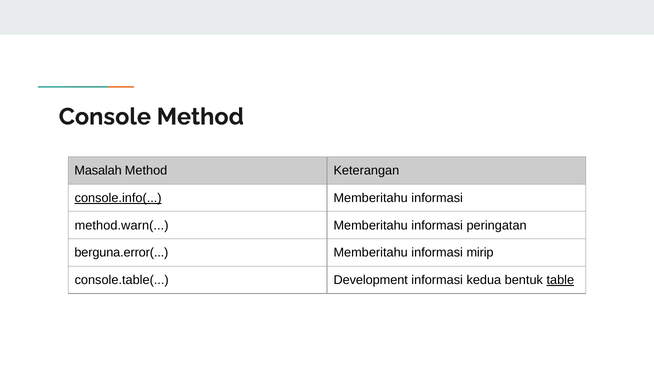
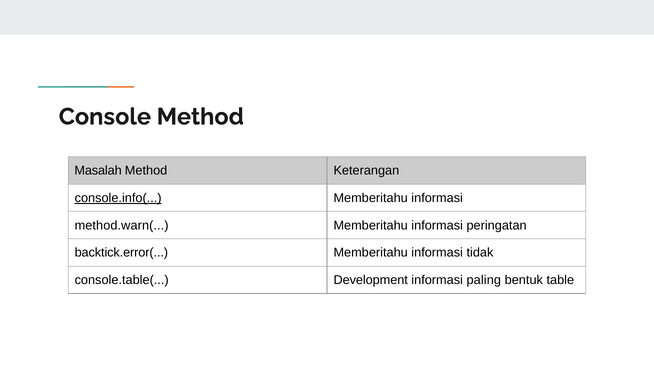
berguna.error(: berguna.error( -> backtick.error( (121, 253)
mirip: mirip -> tidak (480, 253)
kedua: kedua -> paling (484, 280)
table underline: present -> none (560, 280)
